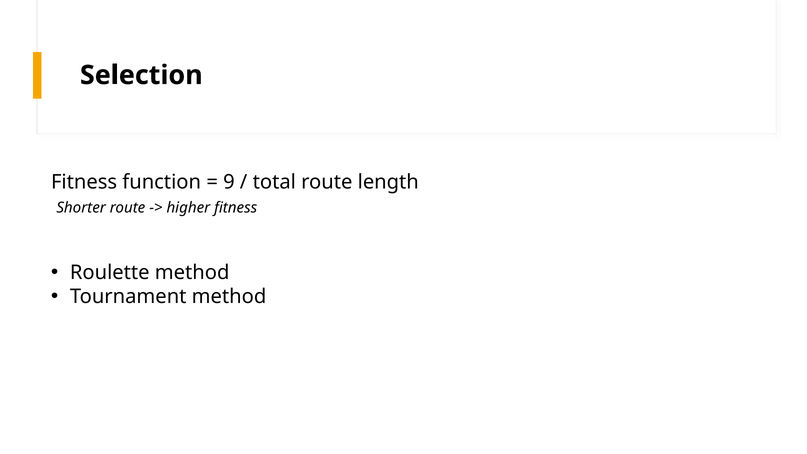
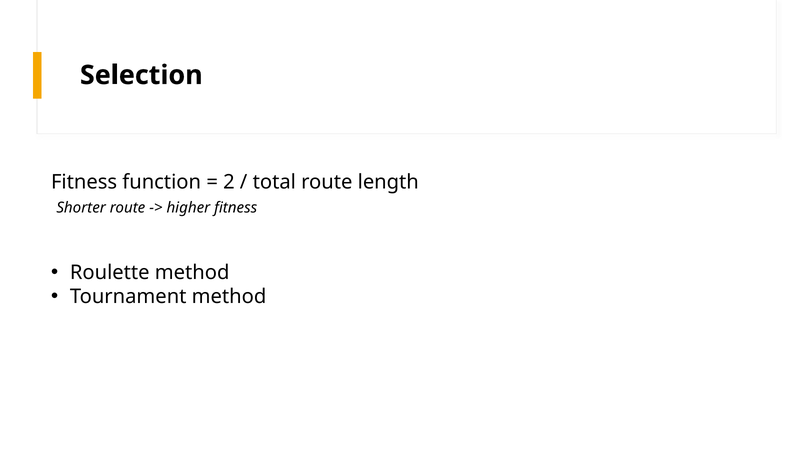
9: 9 -> 2 (229, 182)
